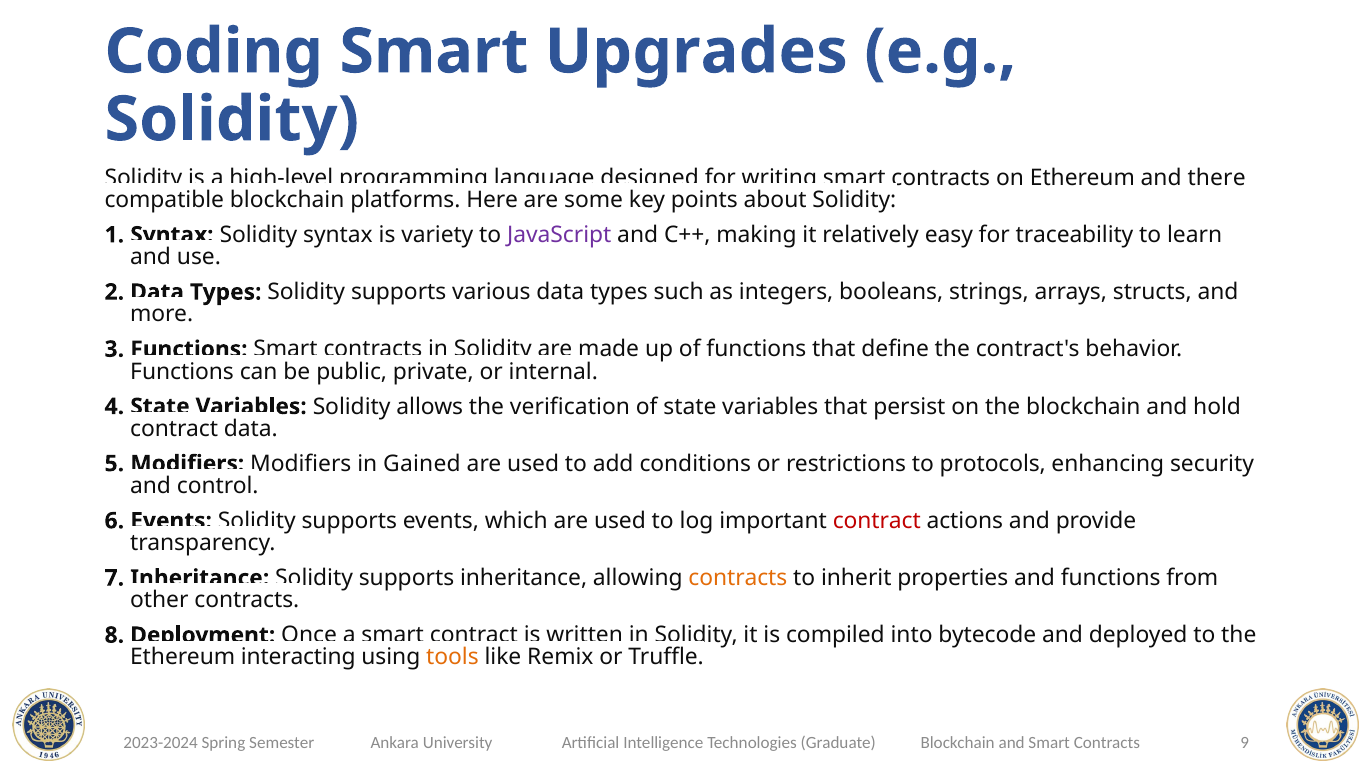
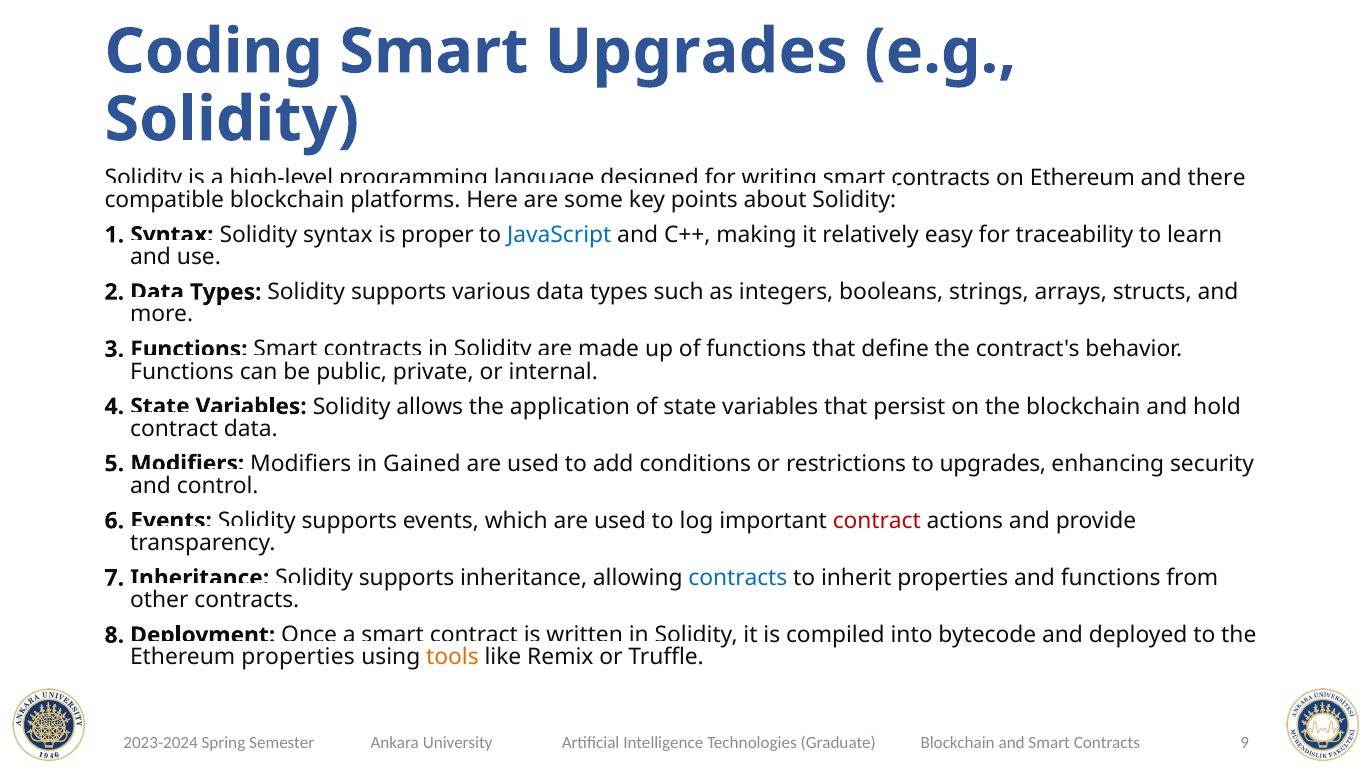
variety: variety -> proper (437, 235)
JavaScript colour: purple -> blue (559, 235)
verification: verification -> application (570, 407)
to protocols: protocols -> upgrades (993, 464)
contracts colour: orange -> blue (738, 578)
Ethereum interacting: interacting -> properties (298, 658)
